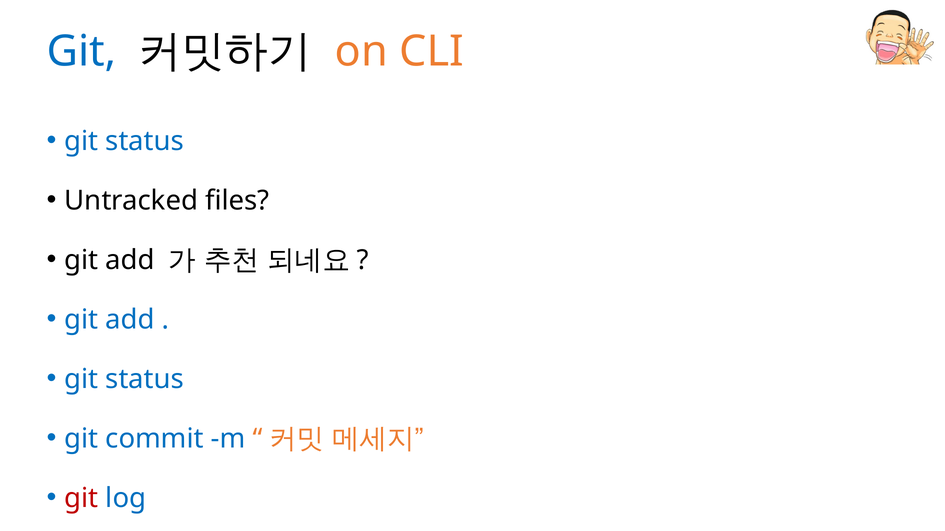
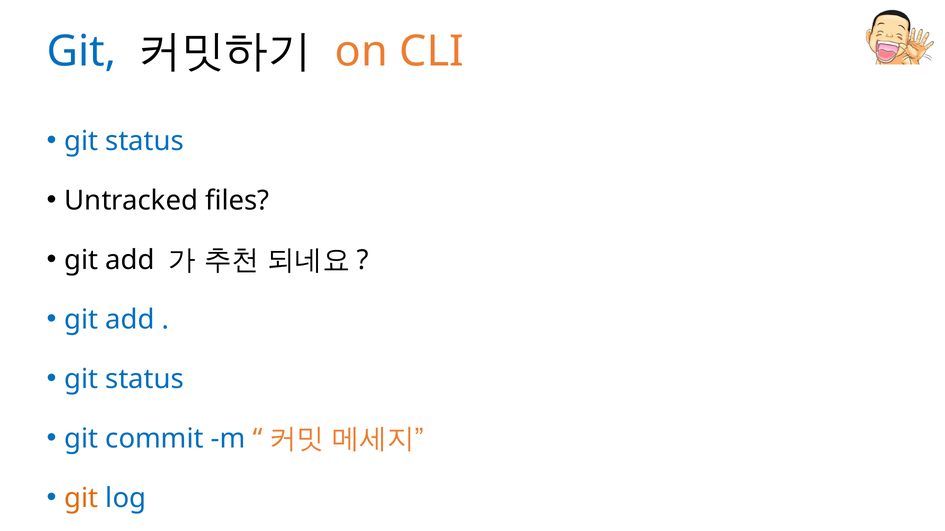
git colour: red -> orange (81, 498)
